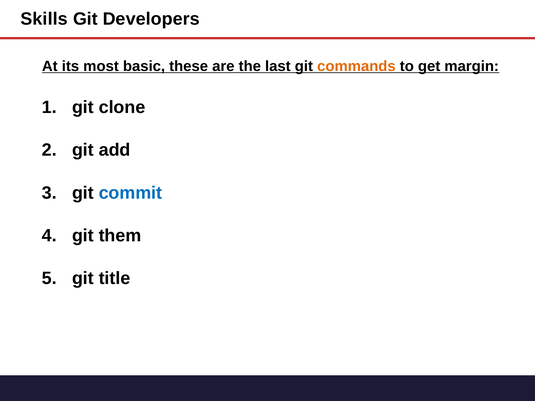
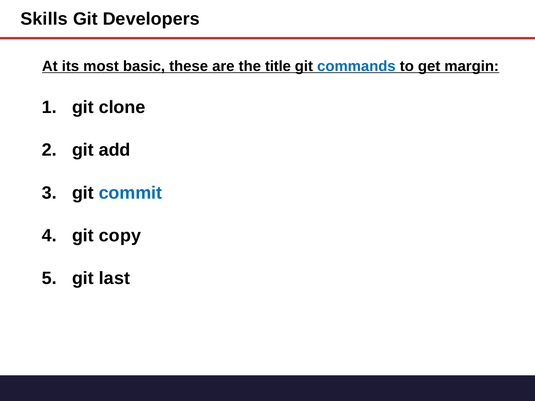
last: last -> title (278, 66)
commands colour: orange -> blue (356, 66)
them: them -> copy (120, 236)
title: title -> last (114, 279)
